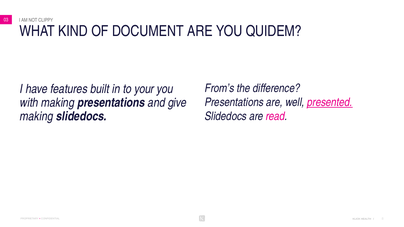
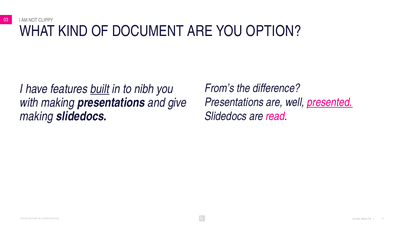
QUIDEM: QUIDEM -> OPTION (274, 31)
built underline: none -> present (100, 89)
your: your -> nibh (144, 89)
